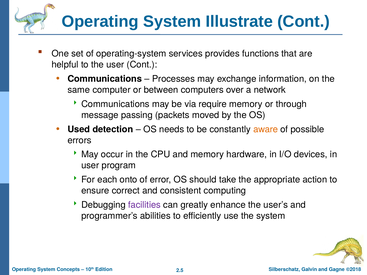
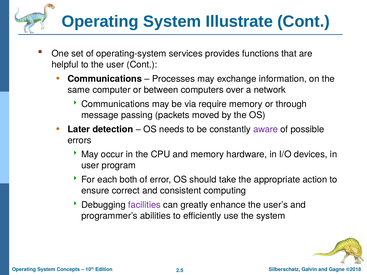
Used: Used -> Later (79, 129)
aware colour: orange -> purple (266, 129)
onto: onto -> both (129, 180)
